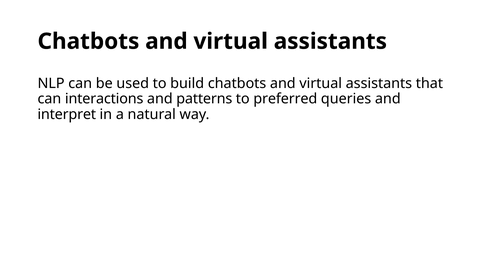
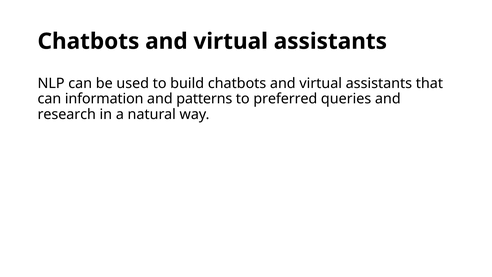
interactions: interactions -> information (104, 99)
interpret: interpret -> research (67, 114)
